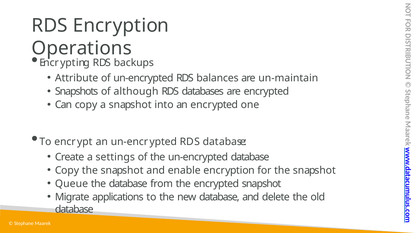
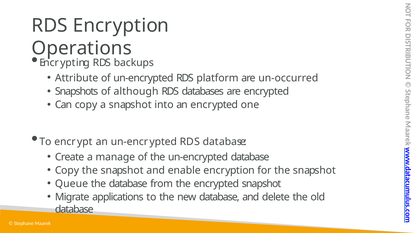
balances: balances -> platform (217, 78)
un-maintain: un-maintain -> un-occurred (288, 78)
settings: settings -> manage (115, 157)
